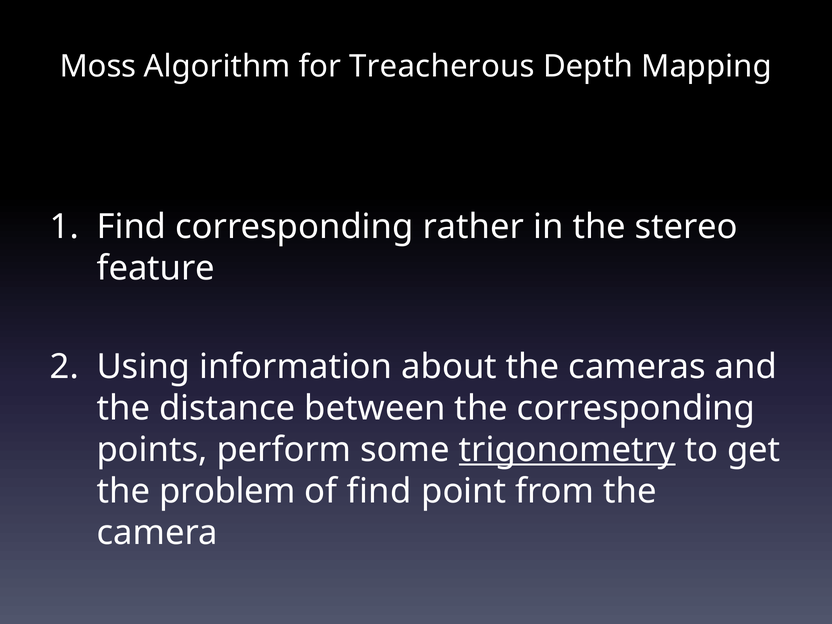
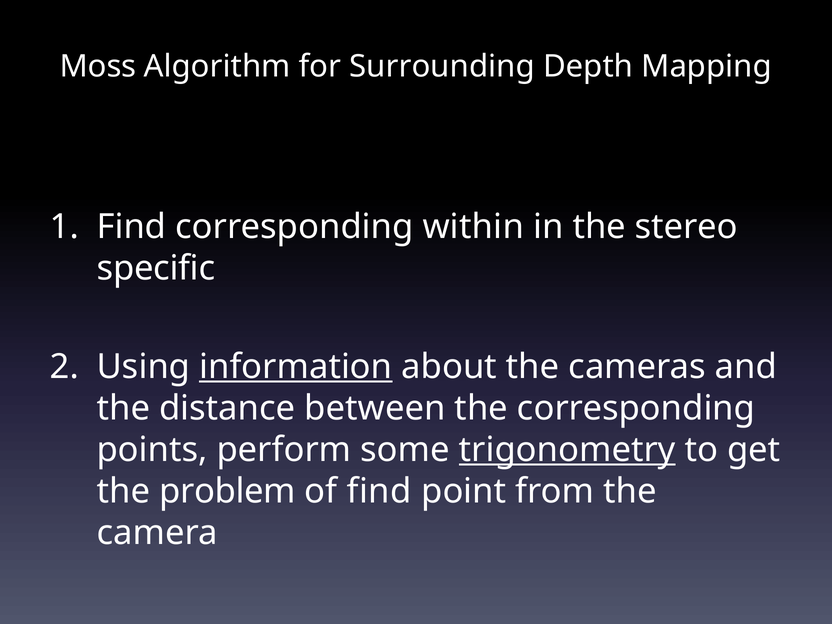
Treacherous: Treacherous -> Surrounding (442, 67)
rather: rather -> within (473, 227)
feature: feature -> specific (156, 269)
information underline: none -> present (296, 367)
